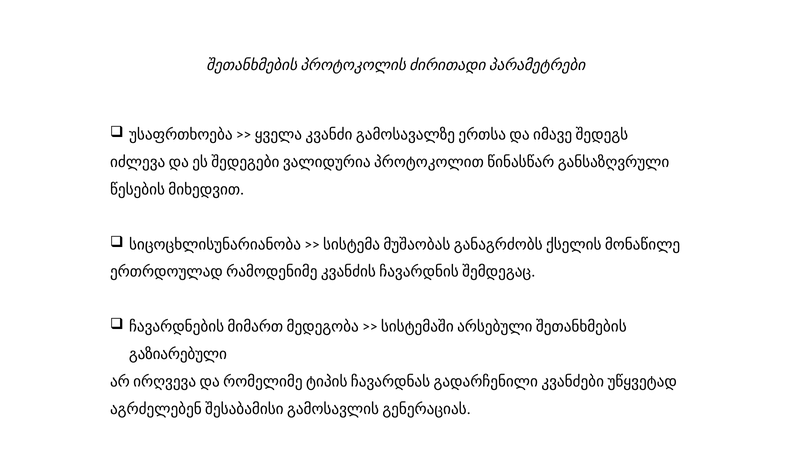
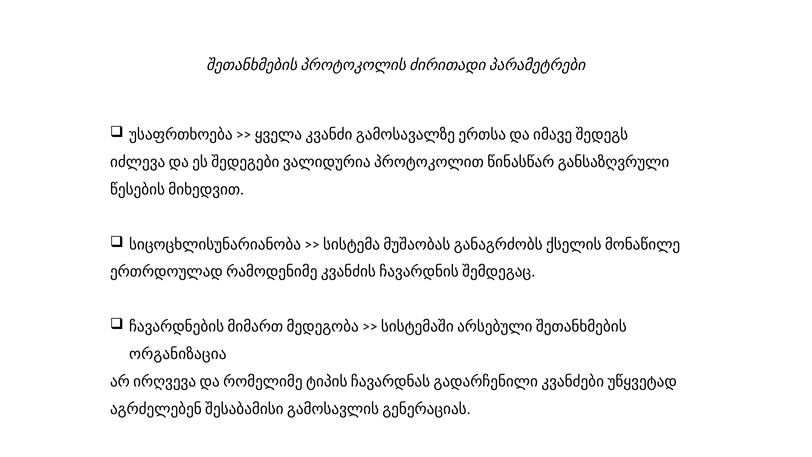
გაზიარებული: გაზიარებული -> ორგანიზაცია (178, 354)
